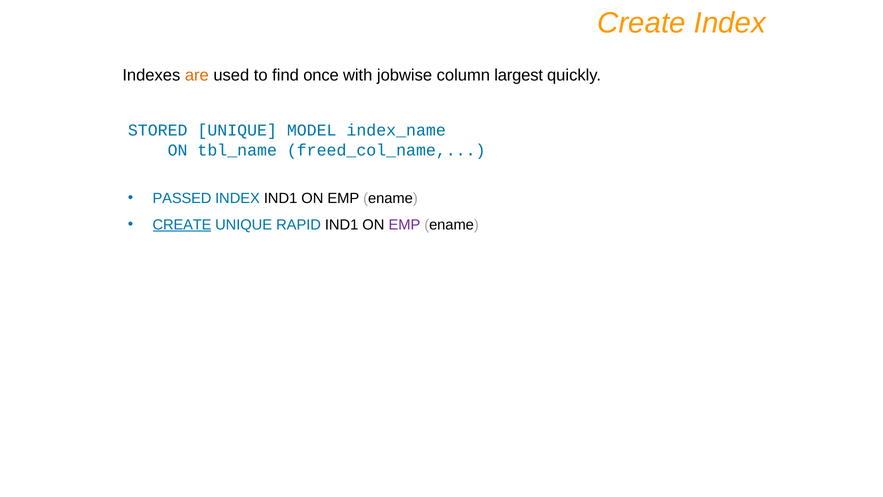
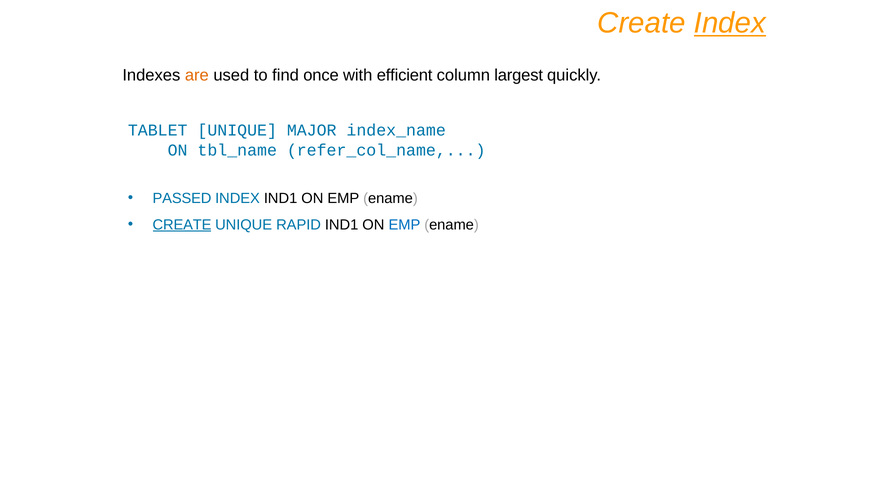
Index underline: none -> present (730, 23)
jobwise: jobwise -> efficient (405, 75)
STORED: STORED -> TABLET (158, 130)
MODEL: MODEL -> MAJOR (312, 130)
freed_col_name: freed_col_name -> refer_col_name (386, 150)
EMP colour: purple -> blue (404, 225)
